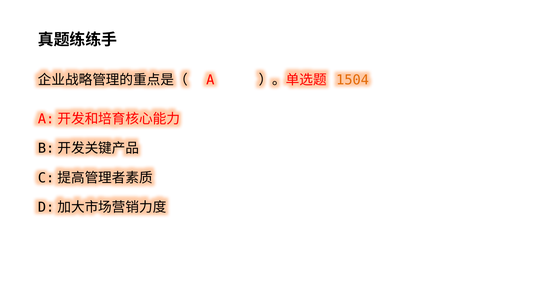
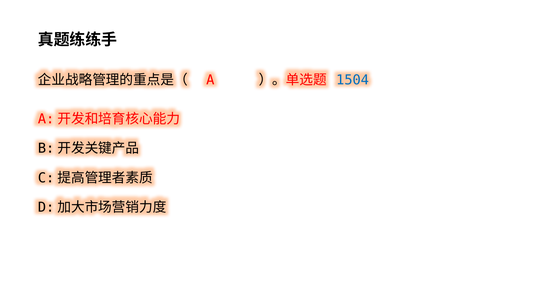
1504 colour: orange -> blue (353, 80)
